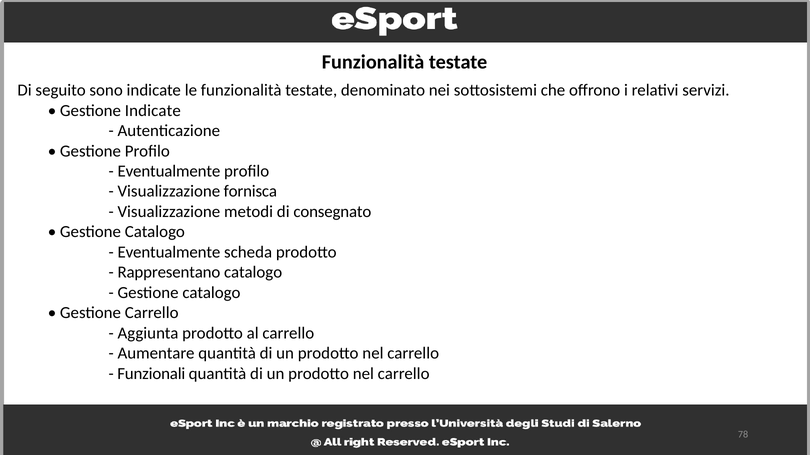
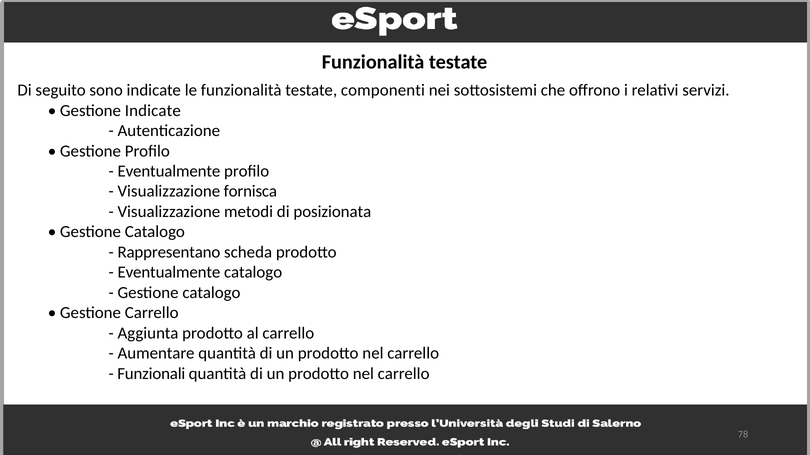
denominato: denominato -> componenti (383, 90)
consegnato: consegnato -> posizionata (332, 212)
Eventualmente: Eventualmente -> Rappresentano (169, 252)
Rappresentano: Rappresentano -> Eventualmente (169, 273)
